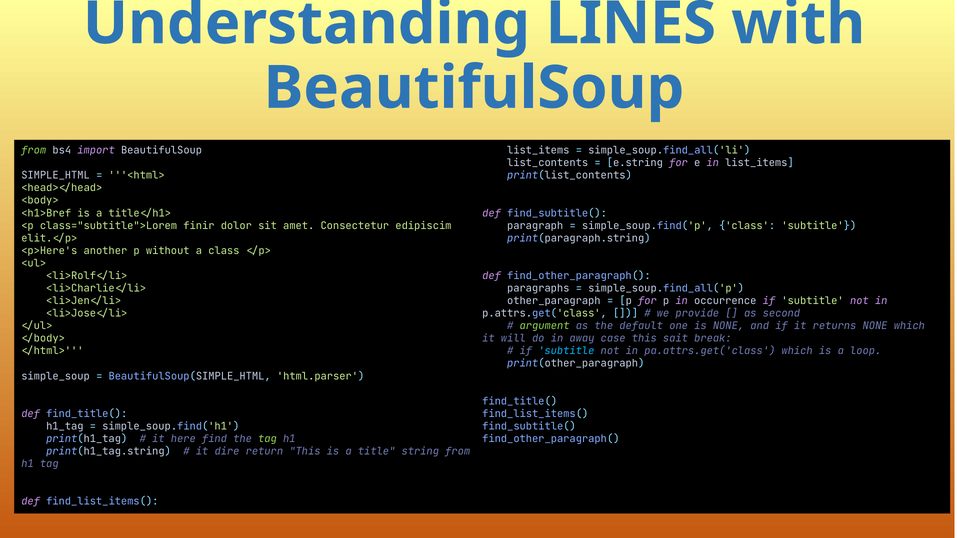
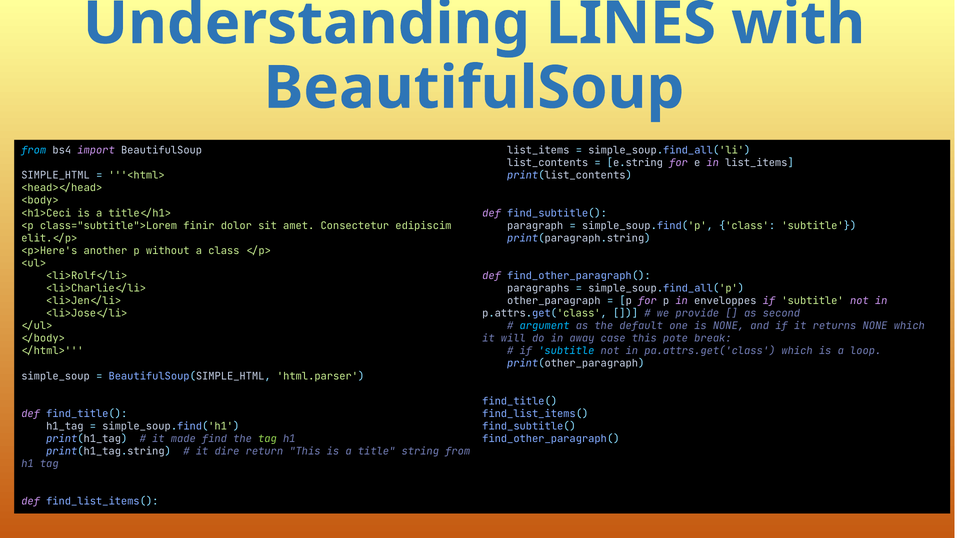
from colour: light green -> light blue (34, 150)
<h1>Bref: <h1>Bref -> <h1>Ceci (46, 213)
occurrence: occurrence -> enveloppes (725, 301)
argument colour: light green -> light blue (545, 326)
sait: sait -> pote (675, 339)
here: here -> made (183, 439)
